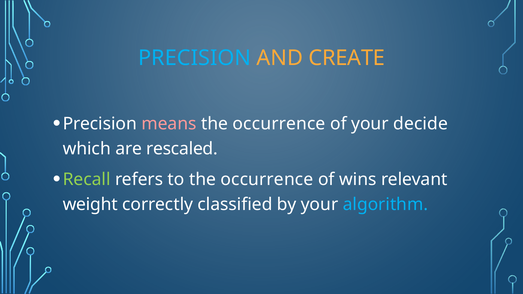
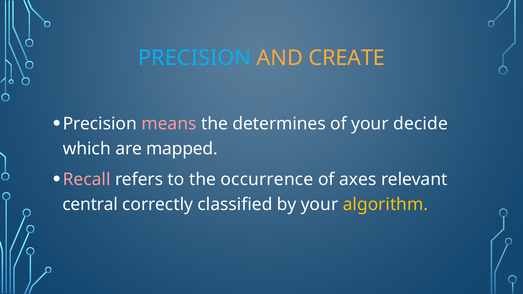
occurrence: occurrence -> determines (279, 124)
rescaled: rescaled -> mapped (182, 149)
Recall colour: light green -> pink (87, 179)
wins: wins -> axes (358, 179)
weight: weight -> central (90, 205)
algorithm colour: light blue -> yellow (385, 205)
